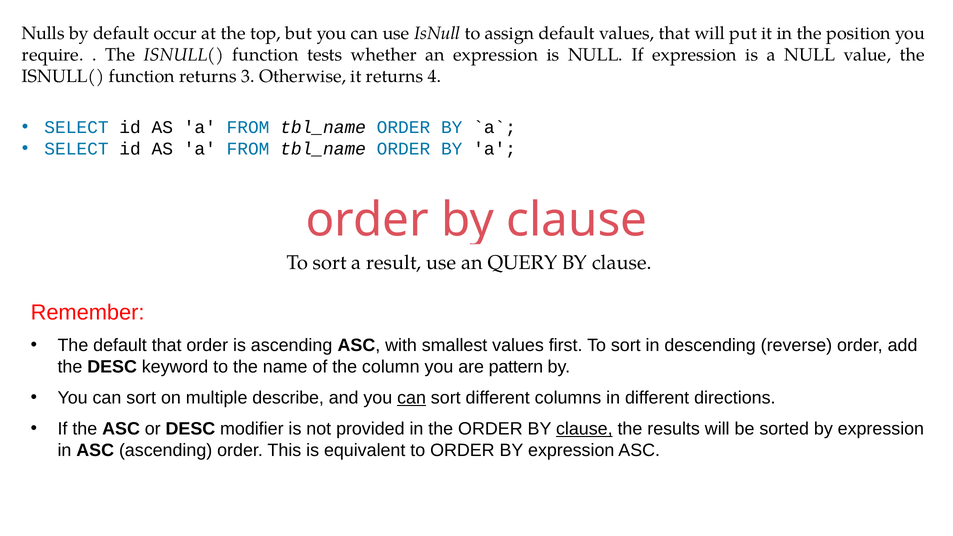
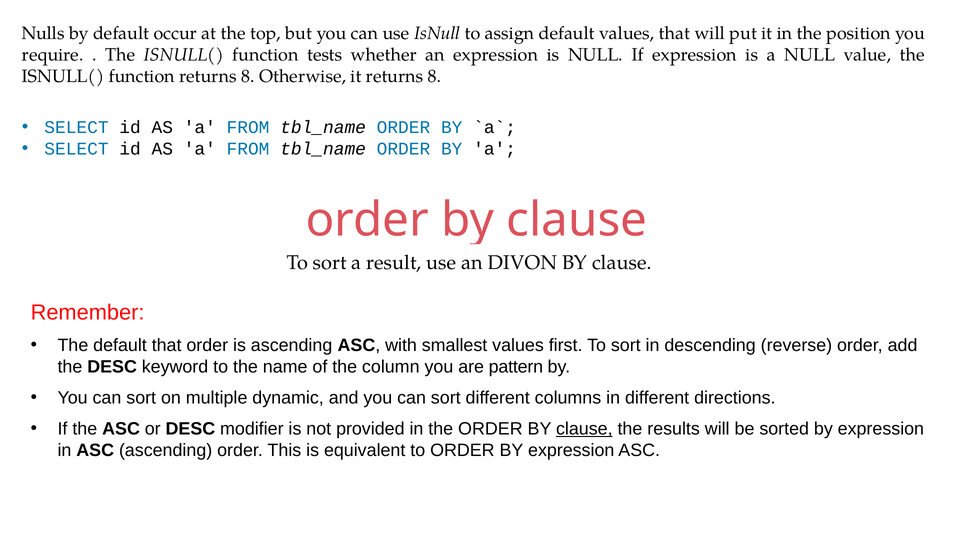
function returns 3: 3 -> 8 (248, 76)
it returns 4: 4 -> 8 (435, 76)
QUERY: QUERY -> DIVON (522, 263)
describe: describe -> dynamic (288, 398)
can underline: present -> none (412, 398)
